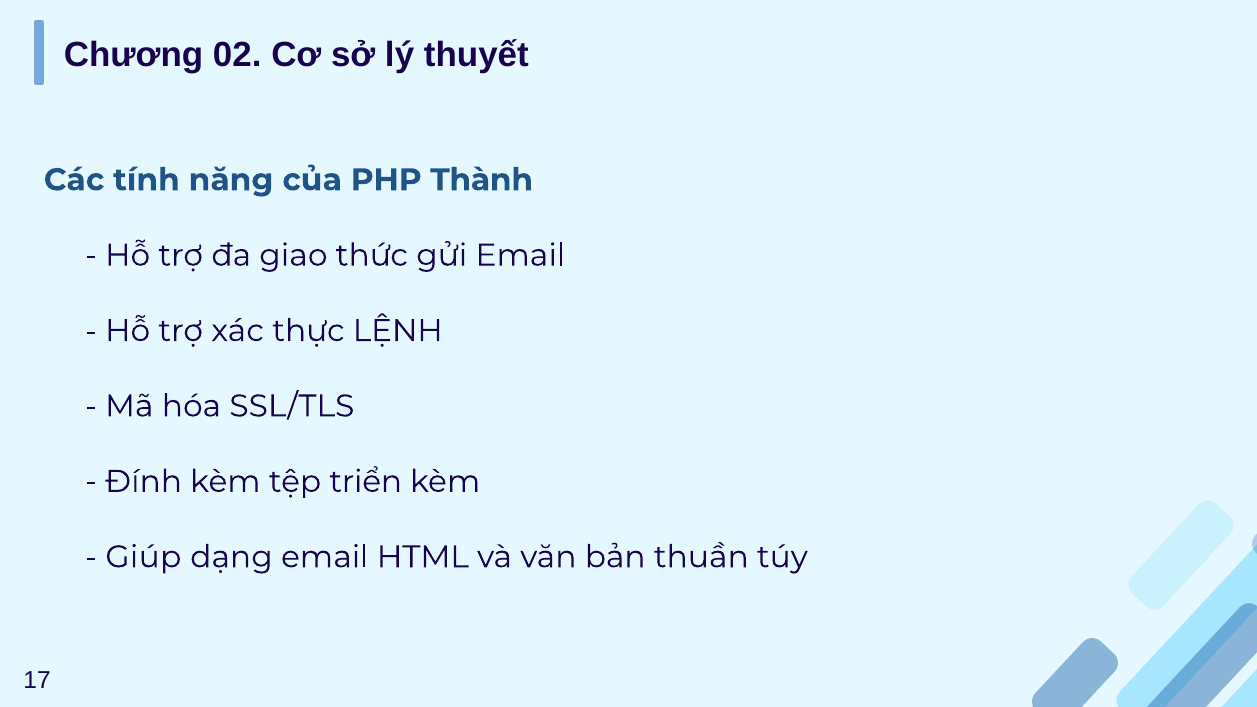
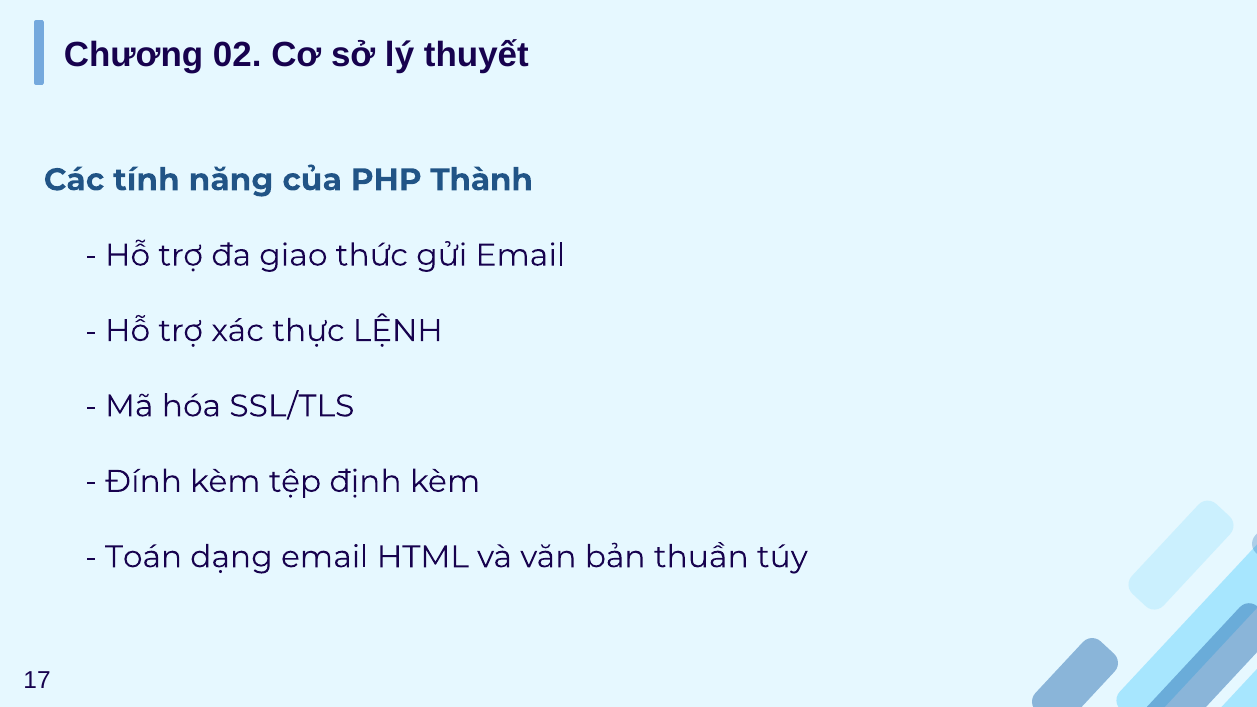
triển: triển -> định (366, 482)
Giúp: Giúp -> Toán (144, 557)
